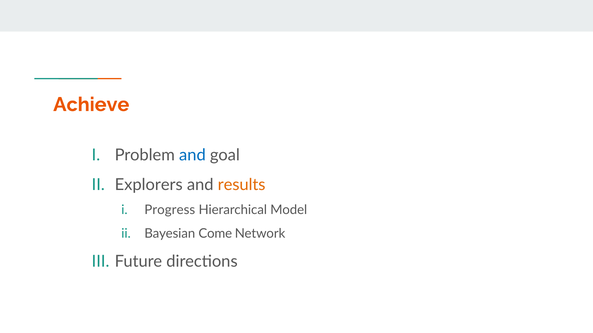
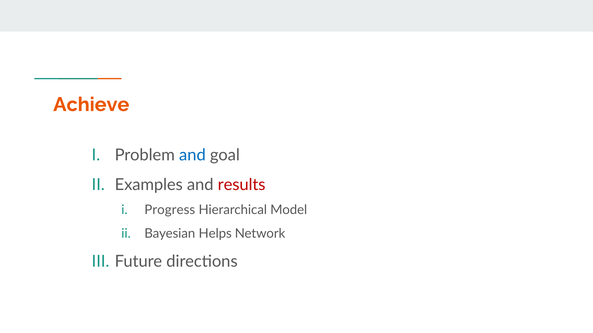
Explorers: Explorers -> Examples (149, 185)
results colour: orange -> red (242, 185)
Come: Come -> Helps (215, 234)
